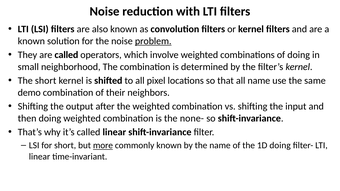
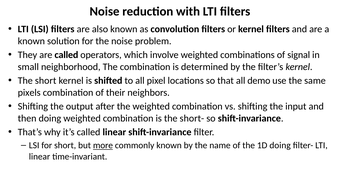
problem underline: present -> none (153, 41)
of doing: doing -> signal (299, 55)
all name: name -> demo (259, 81)
demo: demo -> pixels (29, 93)
none-: none- -> short- (192, 118)
